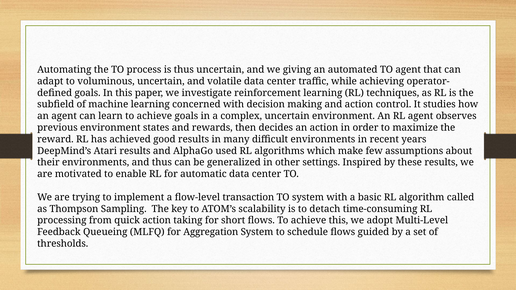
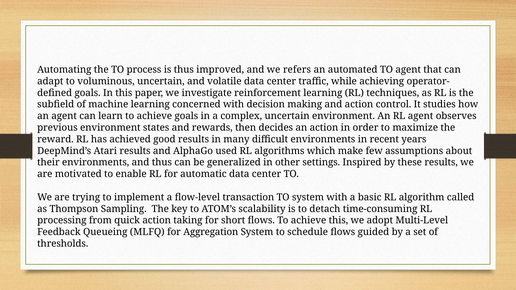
thus uncertain: uncertain -> improved (220, 70)
giving: giving -> refers (297, 70)
